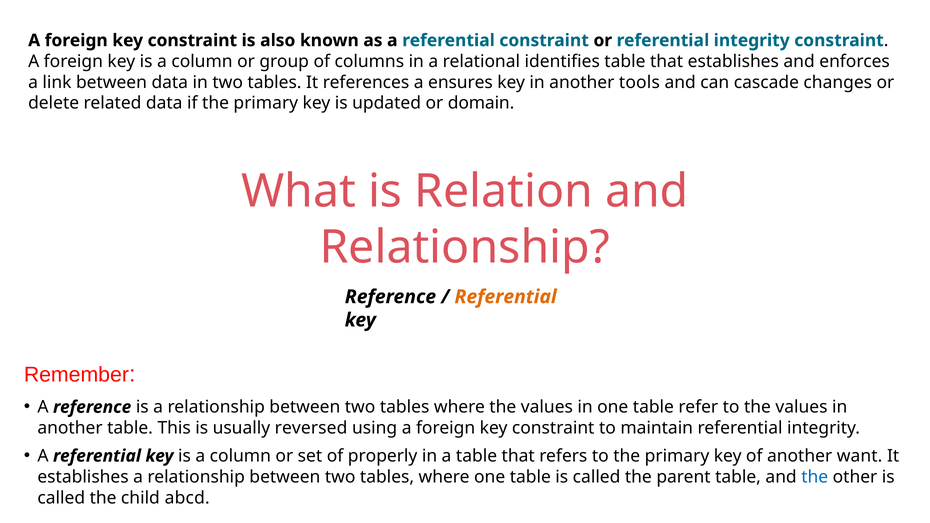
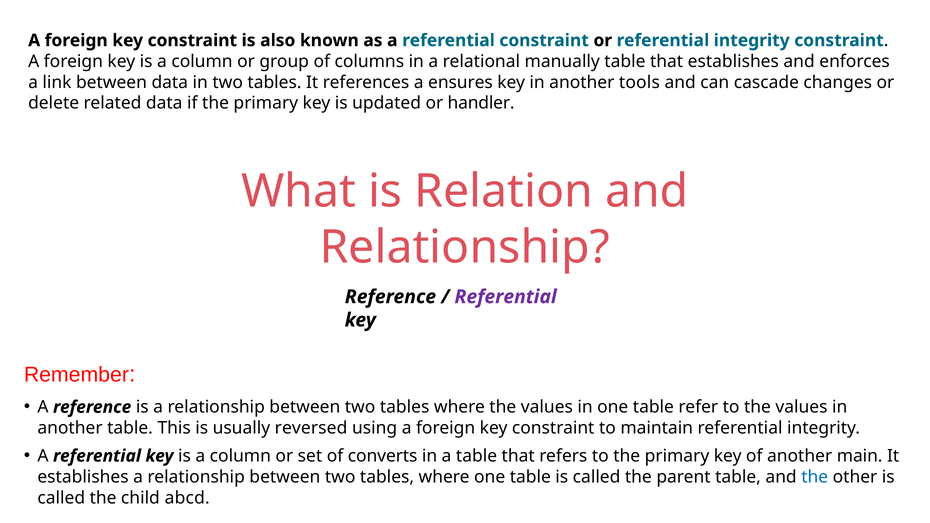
identifies: identifies -> manually (562, 61)
domain: domain -> handler (481, 103)
Referential colour: orange -> purple (506, 297)
properly: properly -> converts (383, 456)
want: want -> main (860, 456)
